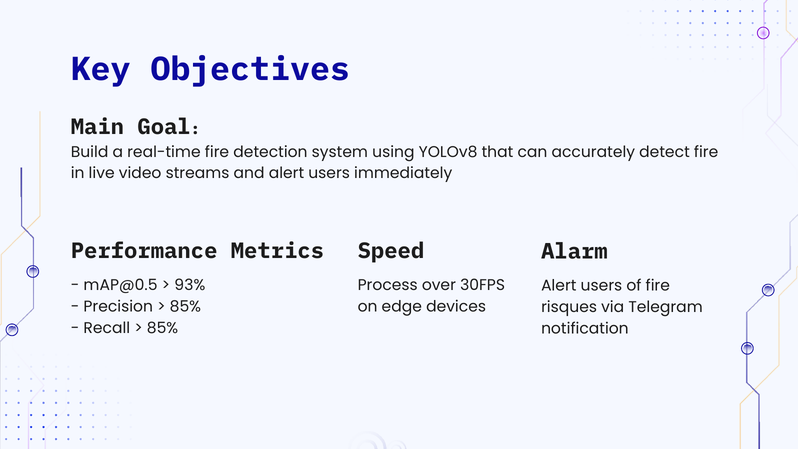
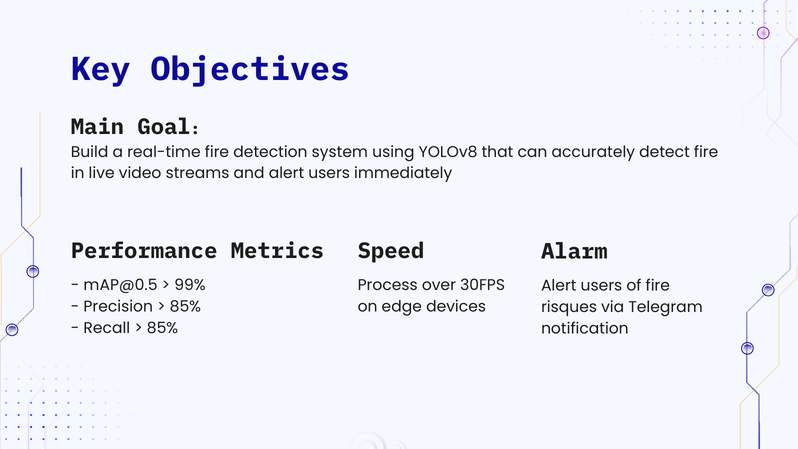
93%: 93% -> 99% (190, 285)
